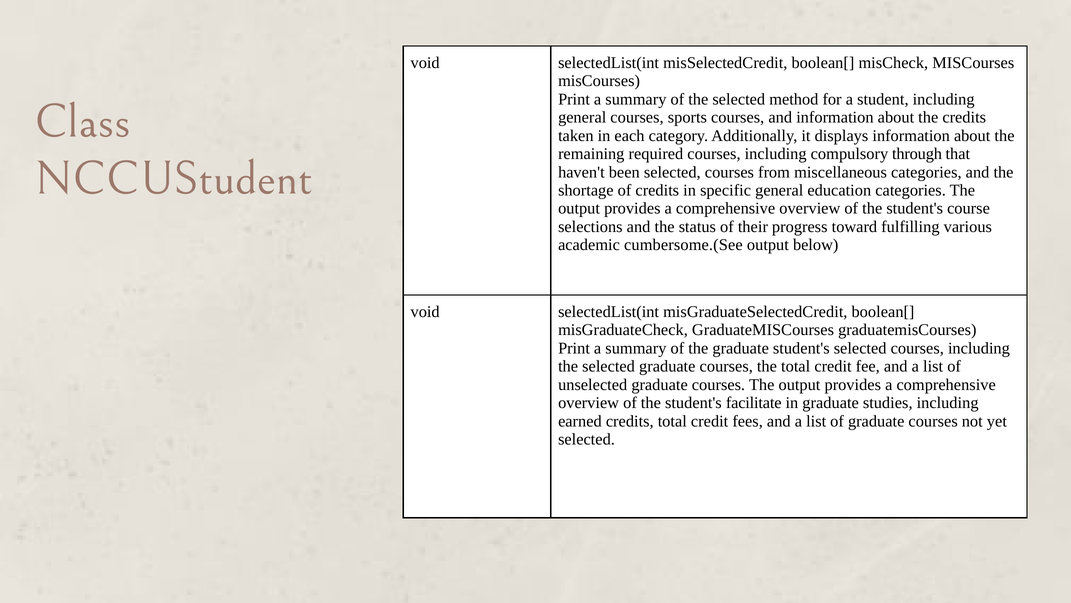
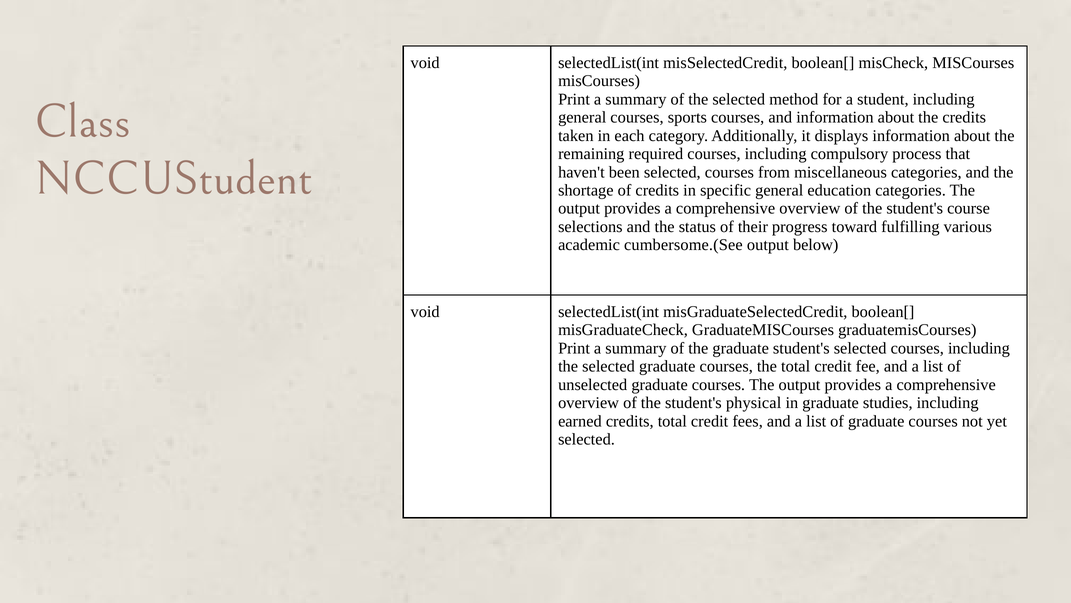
through: through -> process (917, 154)
facilitate: facilitate -> physical (754, 403)
